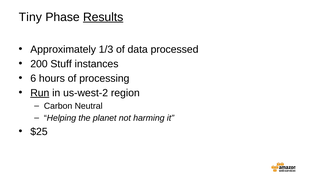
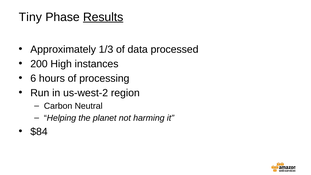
Stuff: Stuff -> High (61, 64)
Run underline: present -> none (40, 93)
$25: $25 -> $84 (39, 132)
